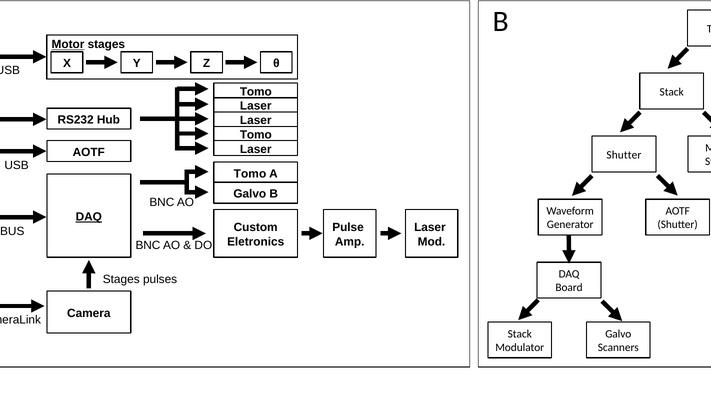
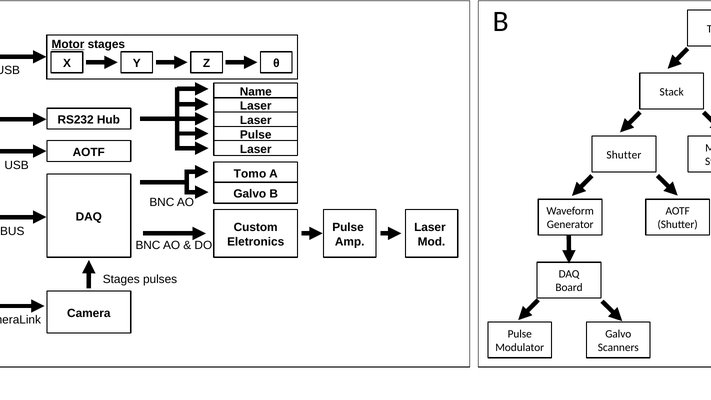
Tomo: Tomo -> Name (256, 92)
Tomo: Tomo -> Pulse (256, 135)
DAQ underline: present -> none (89, 217)
Stack: Stack -> Pulse (520, 334)
